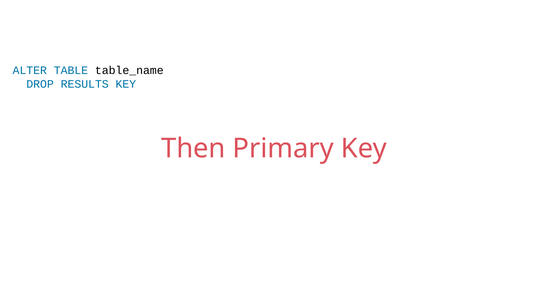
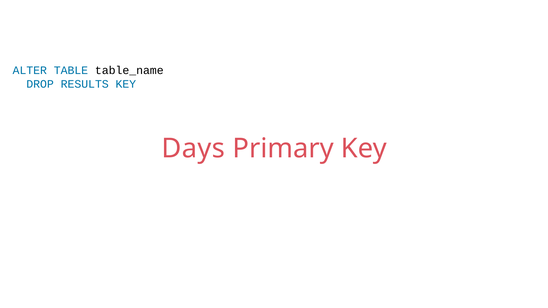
Then: Then -> Days (193, 149)
